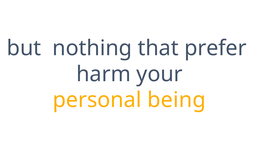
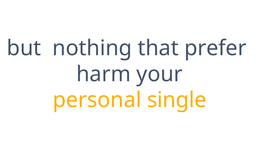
being: being -> single (177, 100)
